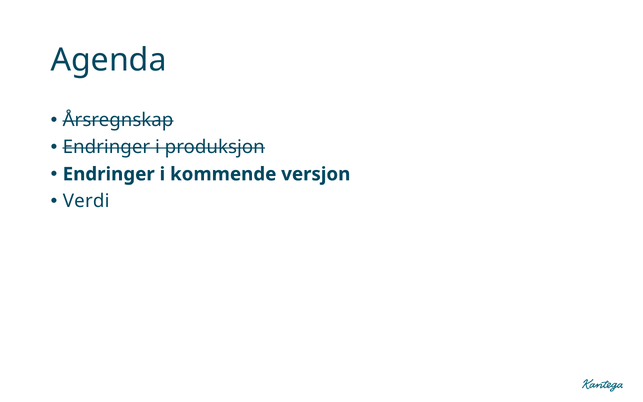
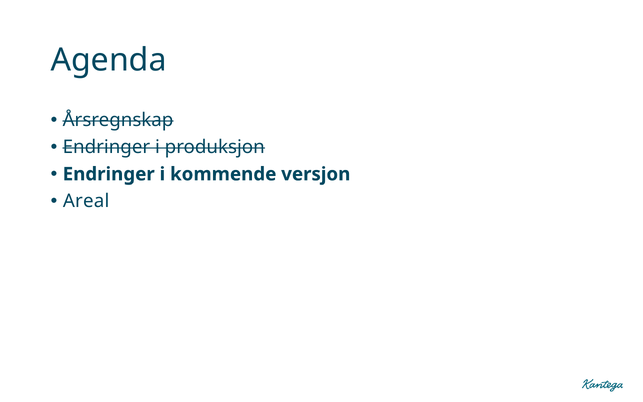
Verdi: Verdi -> Areal (86, 201)
